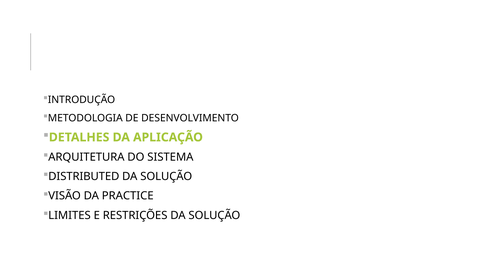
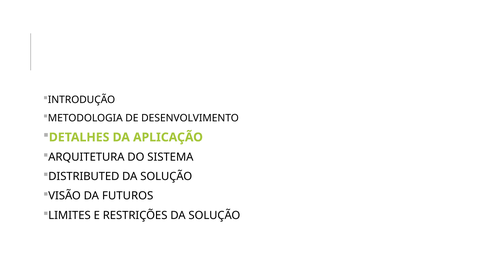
PRACTICE: PRACTICE -> FUTUROS (128, 196)
